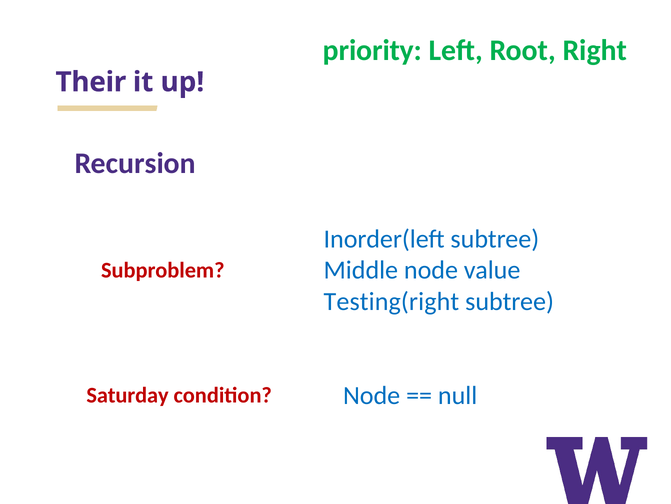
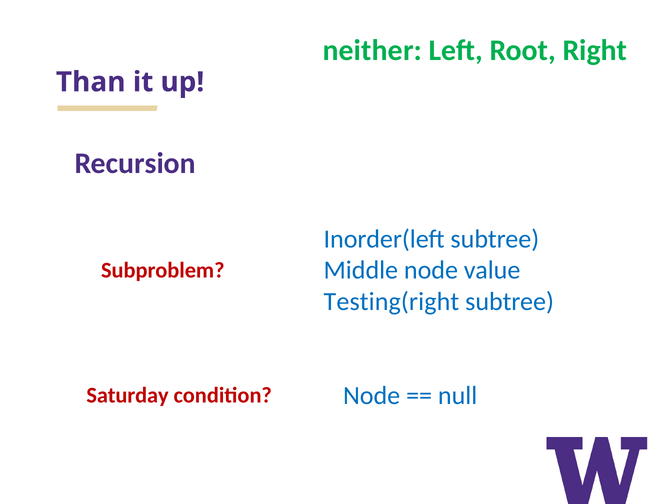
priority: priority -> neither (372, 51)
Their: Their -> Than (91, 82)
